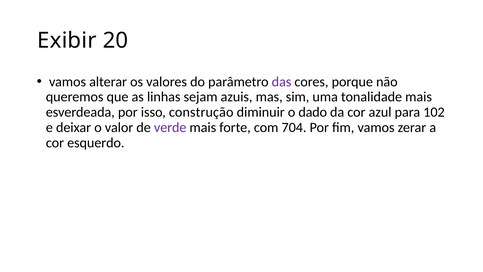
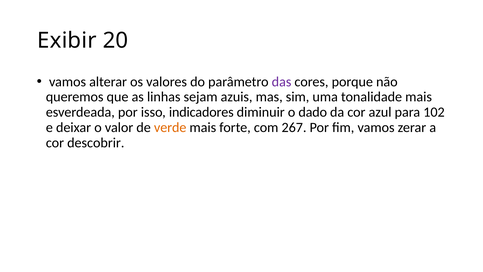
construção: construção -> indicadores (201, 112)
verde colour: purple -> orange (170, 127)
704: 704 -> 267 (294, 127)
esquerdo: esquerdo -> descobrir (96, 143)
